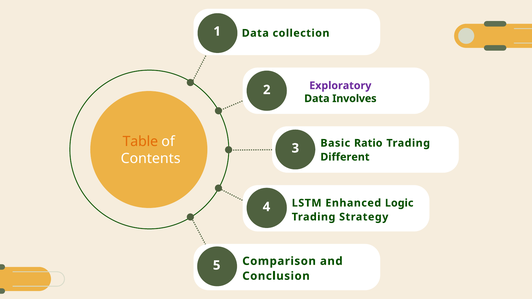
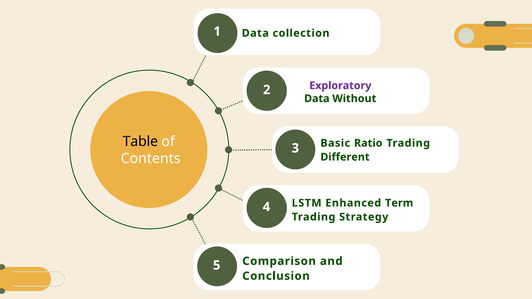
Involves: Involves -> Without (354, 99)
Table colour: orange -> black (140, 142)
Logic: Logic -> Term (399, 203)
